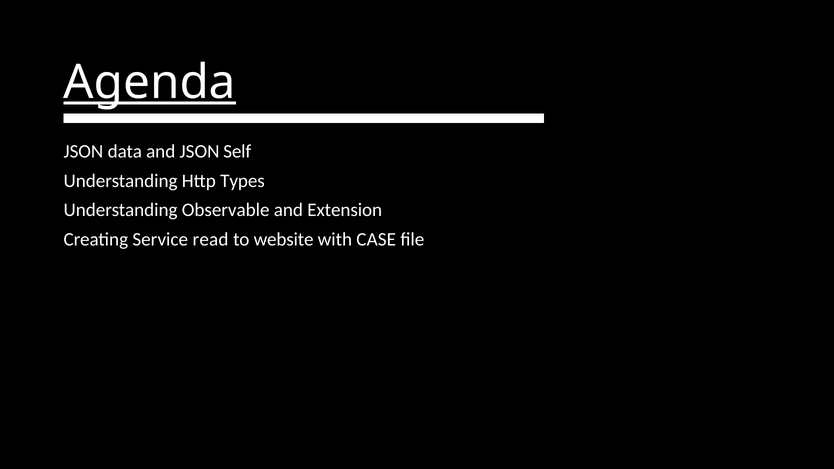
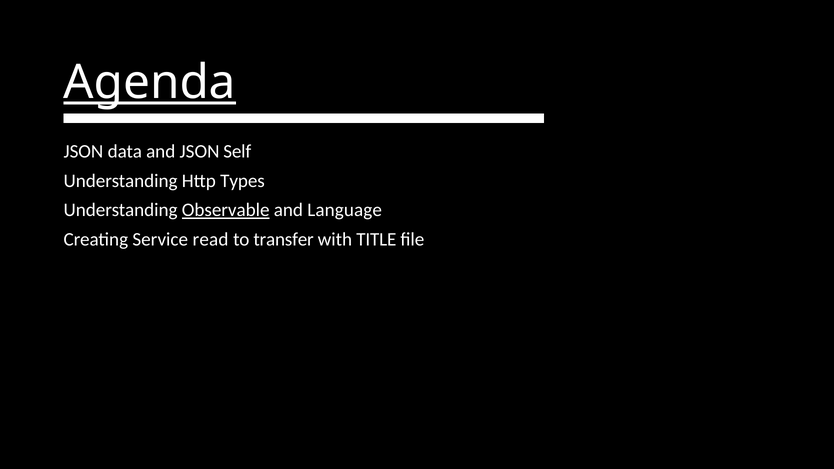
Observable underline: none -> present (226, 210)
Extension: Extension -> Language (345, 210)
website: website -> transfer (284, 239)
CASE: CASE -> TITLE (376, 239)
